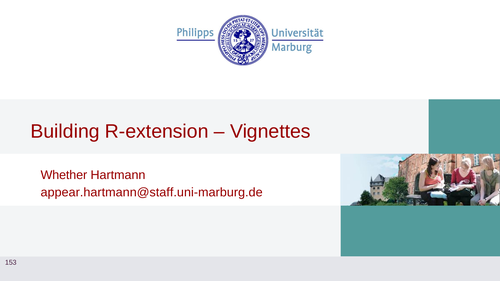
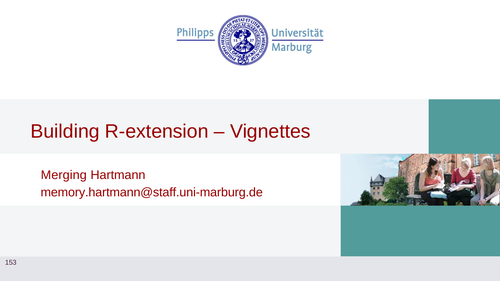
Whether: Whether -> Merging (64, 175)
appear.hartmann@staff.uni-marburg.de: appear.hartmann@staff.uni-marburg.de -> memory.hartmann@staff.uni-marburg.de (152, 193)
